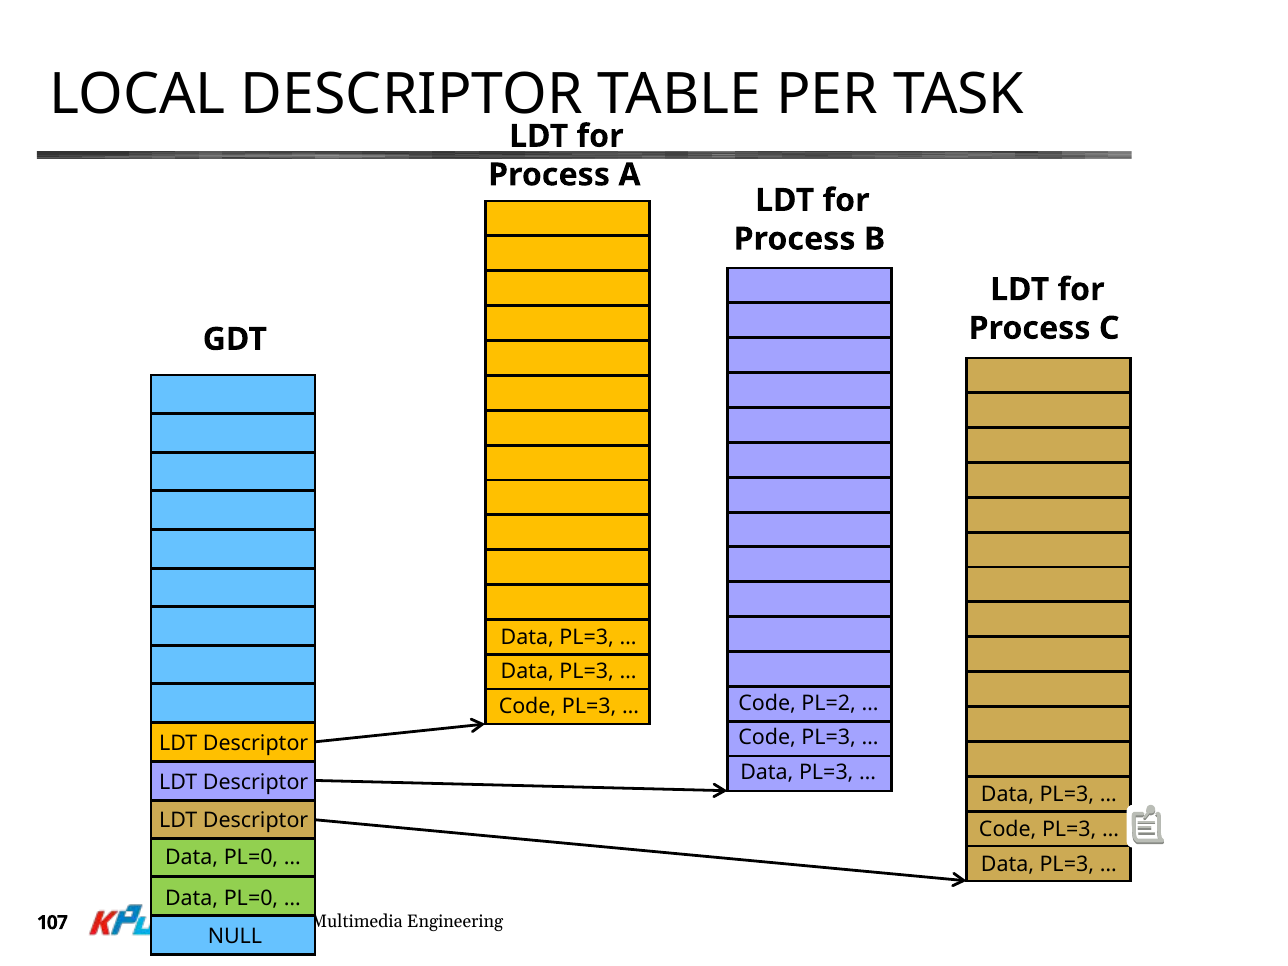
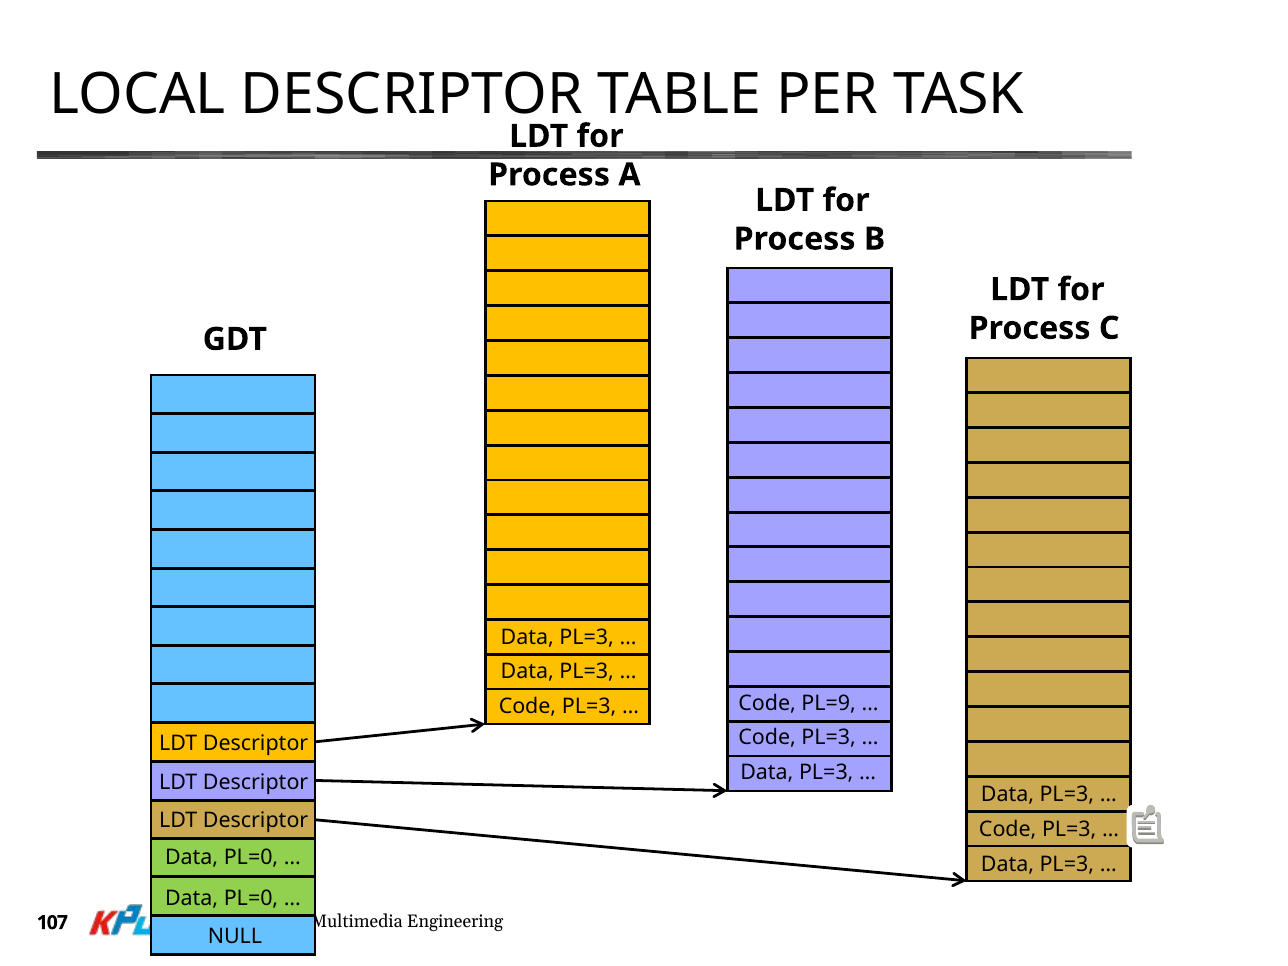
PL=2: PL=2 -> PL=9 (829, 703)
